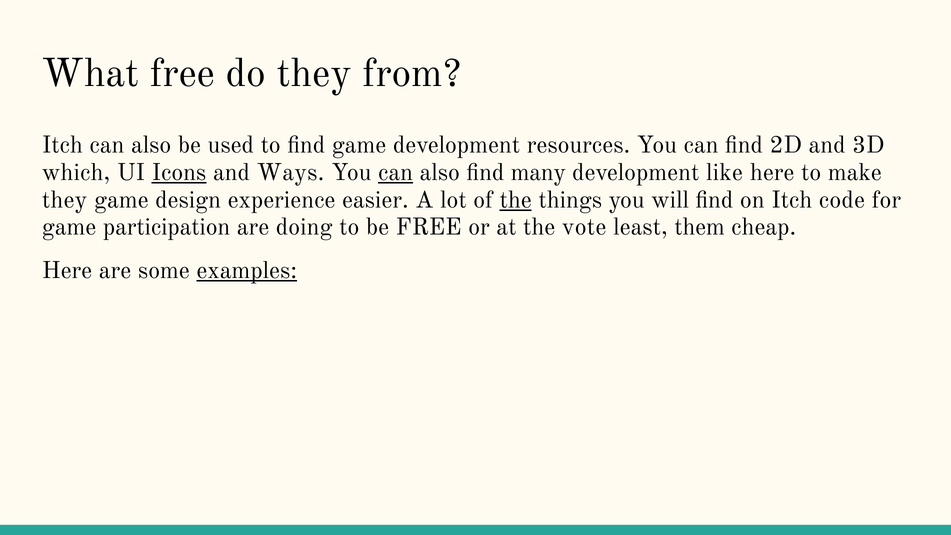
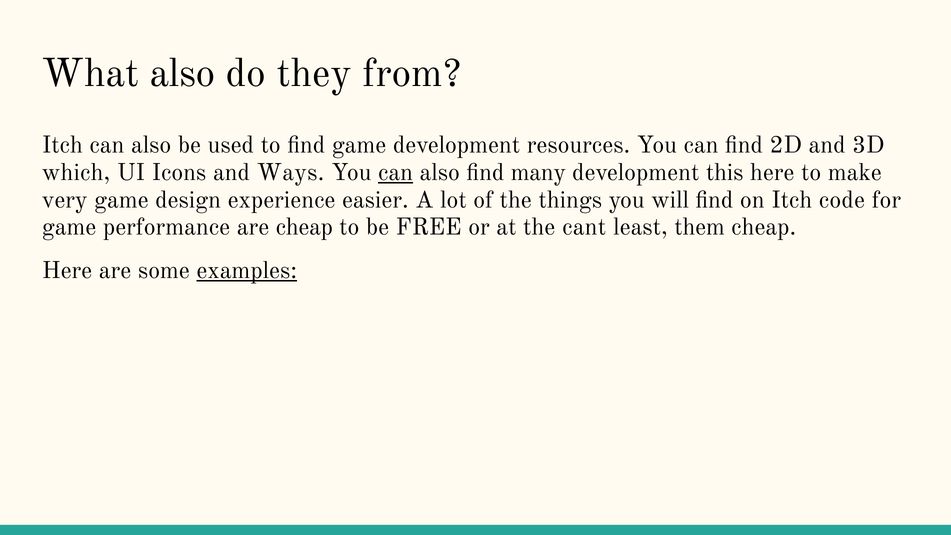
What free: free -> also (183, 73)
Icons underline: present -> none (179, 172)
like: like -> this (725, 172)
they: they -> very (65, 200)
the underline: present -> none (516, 200)
participation: participation -> performance (167, 227)
are doing: doing -> cheap (304, 227)
vote: vote -> cant (584, 227)
